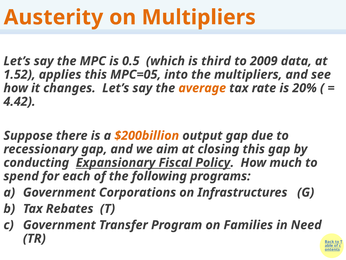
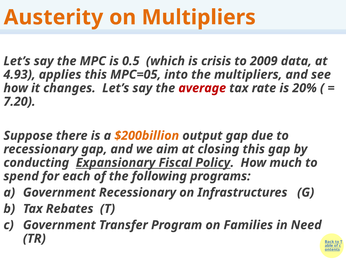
third: third -> crisis (216, 61)
1.52: 1.52 -> 4.93 (19, 74)
average colour: orange -> red (202, 88)
4.42: 4.42 -> 7.20 (19, 101)
Government Corporations: Corporations -> Recessionary (138, 192)
